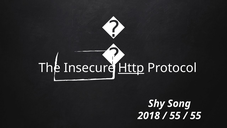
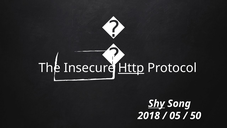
Shy underline: none -> present (156, 103)
55: 55 -> 05 (175, 115)
55: 55 -> 50 (196, 115)
